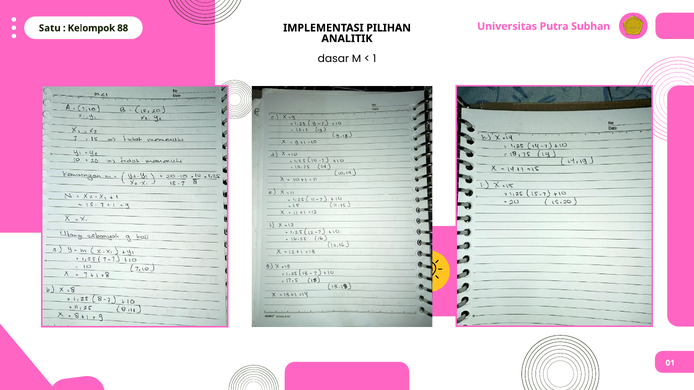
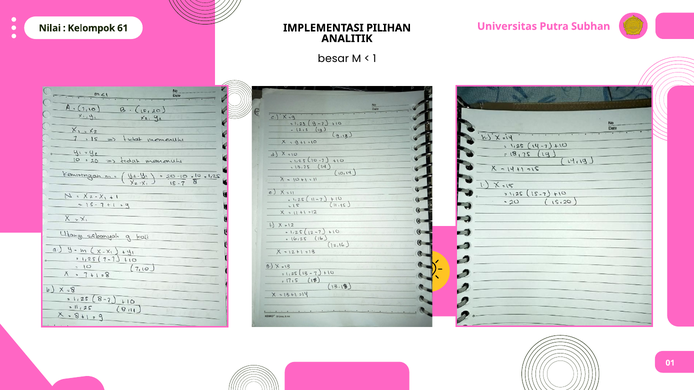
Satu: Satu -> Nilai (50, 28)
88: 88 -> 61 (123, 28)
dasar: dasar -> besar (333, 59)
